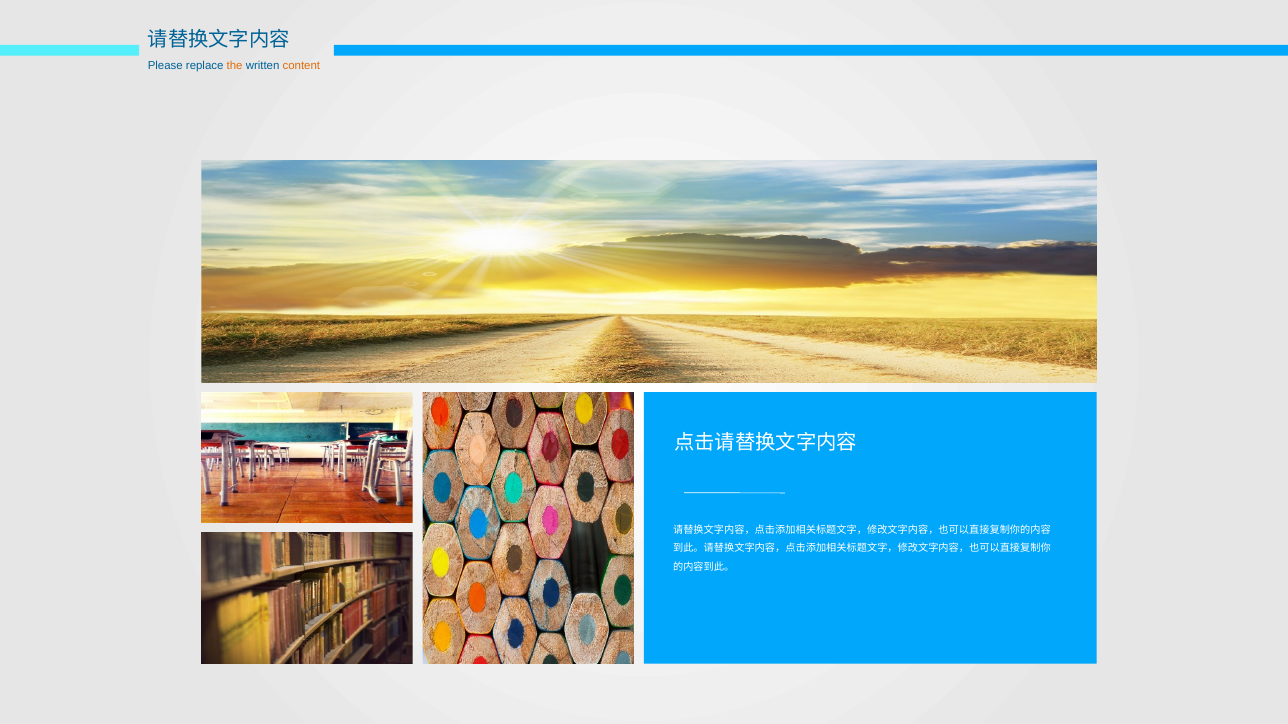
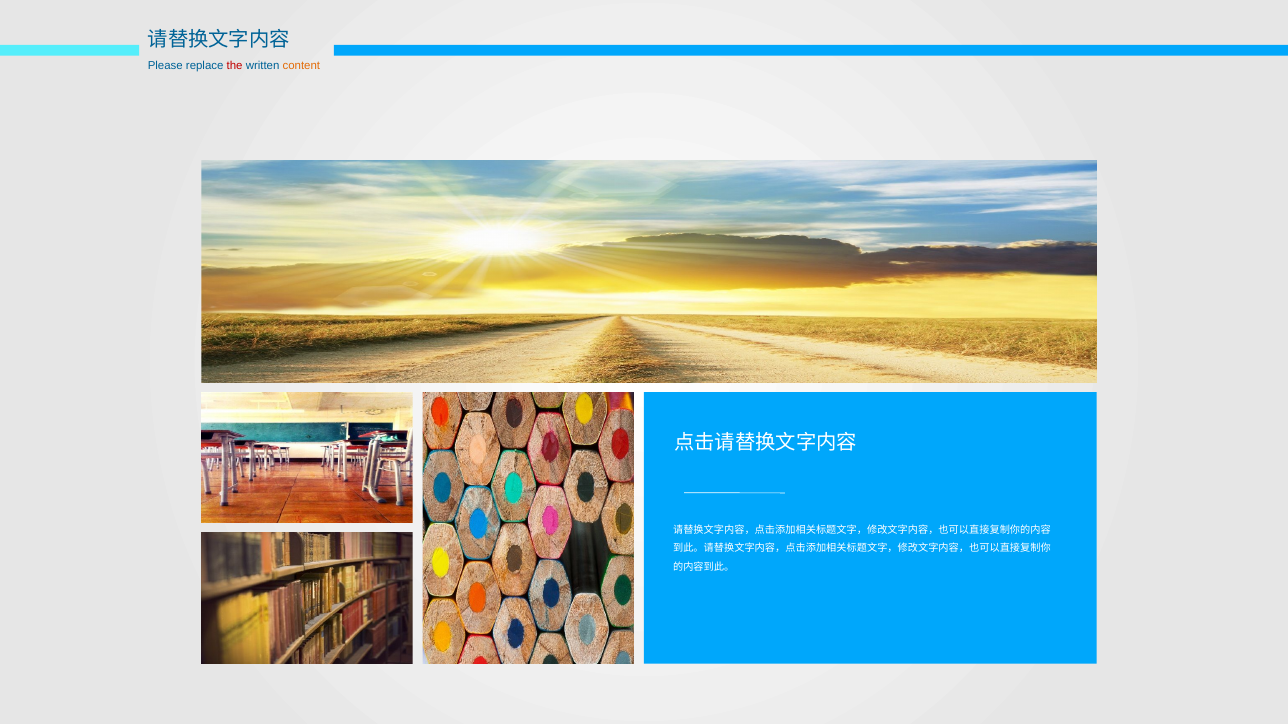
the colour: orange -> red (235, 66)
